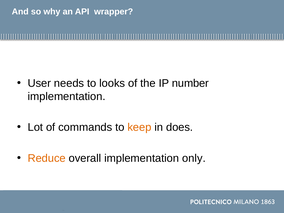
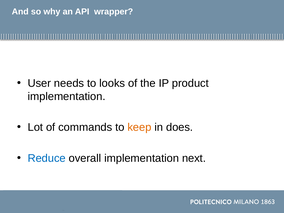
number: number -> product (190, 83)
Reduce colour: orange -> blue (47, 158)
only: only -> next (194, 158)
